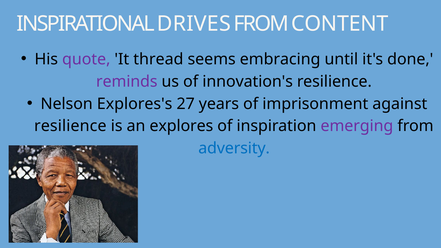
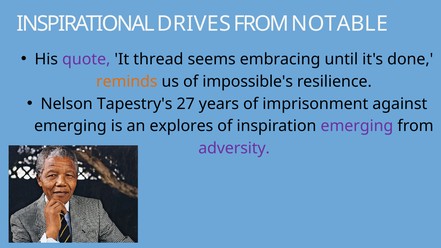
CONTENT: CONTENT -> NOTABLE (340, 24)
reminds colour: purple -> orange (127, 81)
innovation's: innovation's -> impossible's (248, 81)
Explores's: Explores's -> Tapestry's (135, 104)
resilience: resilience -> emerging (70, 126)
adversity colour: blue -> purple (234, 148)
